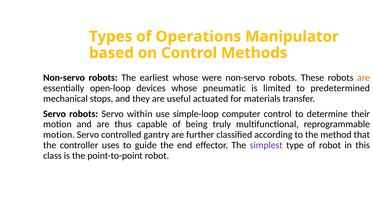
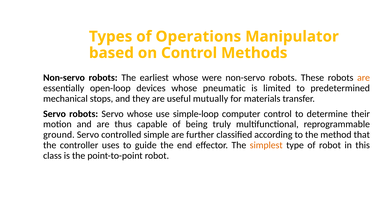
actuated: actuated -> mutually (211, 99)
Servo within: within -> whose (140, 114)
motion: motion -> ground (59, 135)
gantry: gantry -> simple (156, 135)
simplest colour: purple -> orange (266, 145)
